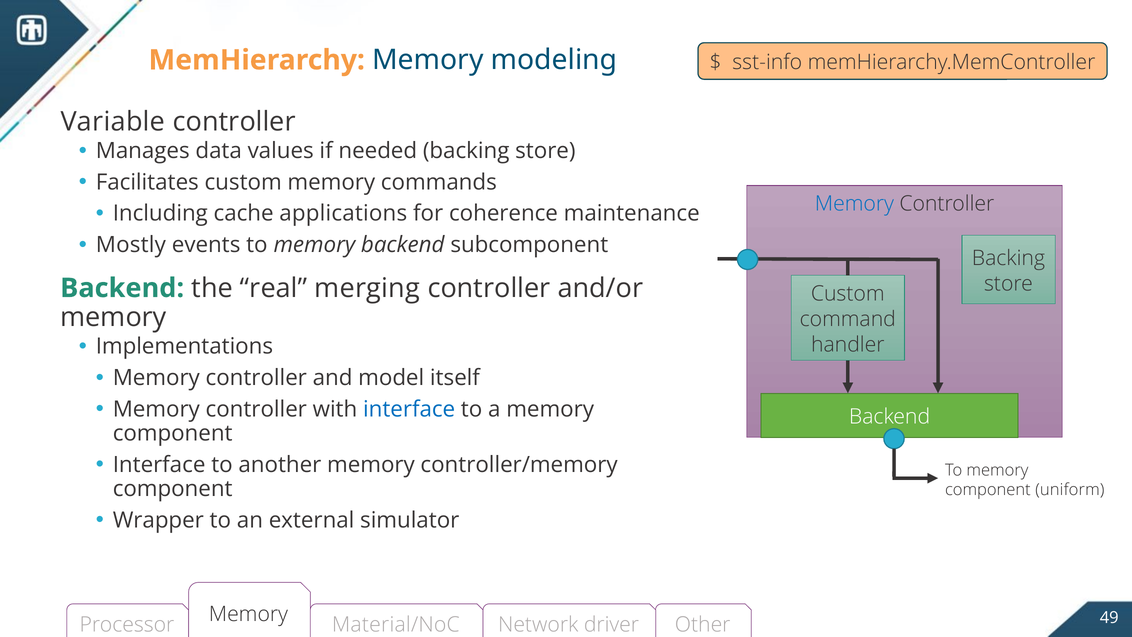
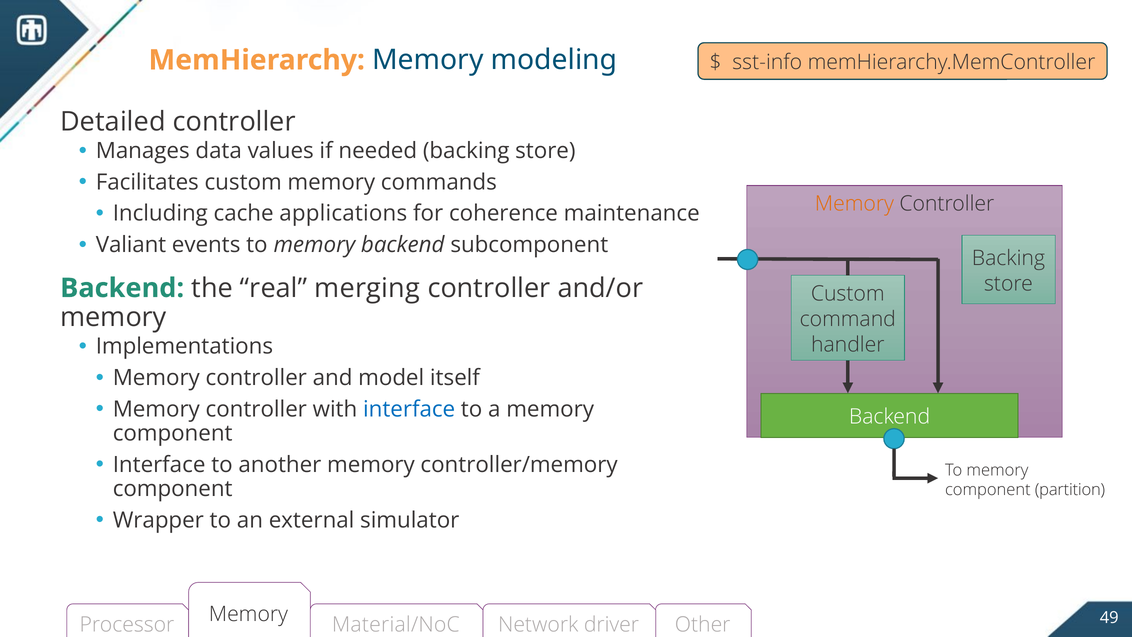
Variable: Variable -> Detailed (113, 122)
Memory colour: blue -> orange (854, 204)
Mostly: Mostly -> Valiant (131, 245)
uniform: uniform -> partition (1070, 490)
